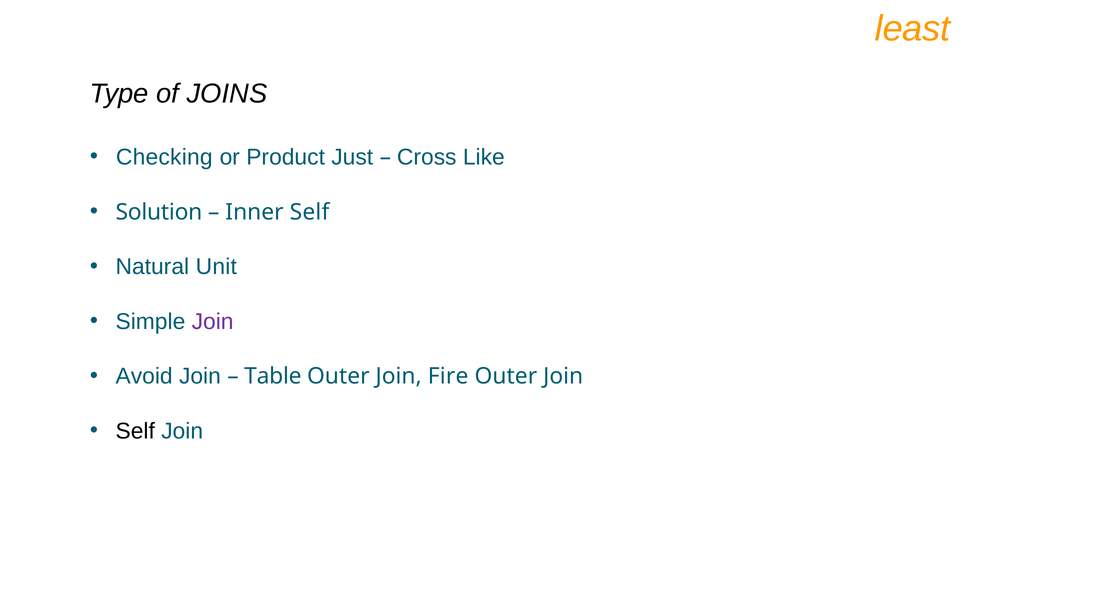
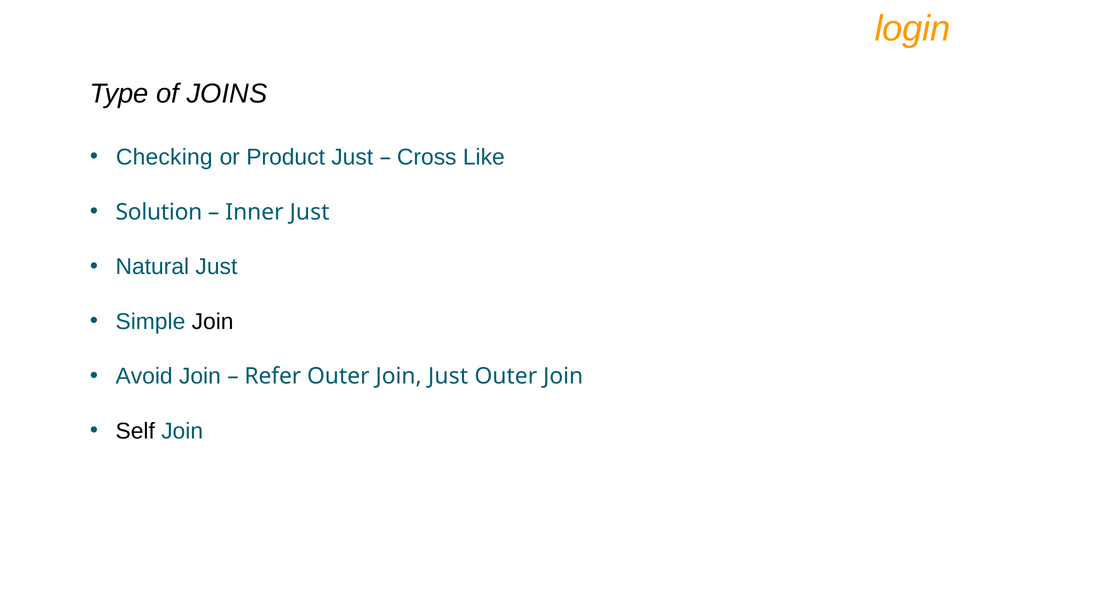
least: least -> login (913, 28)
Inner Self: Self -> Just (310, 212)
Natural Unit: Unit -> Just (216, 267)
Join colour: purple -> black (213, 322)
Table: Table -> Refer (273, 376)
Join Fire: Fire -> Just (448, 376)
